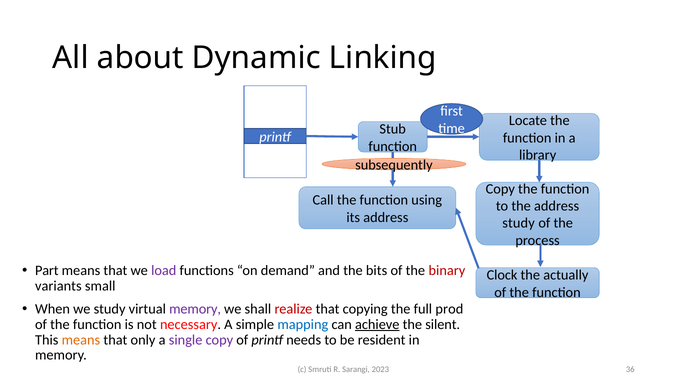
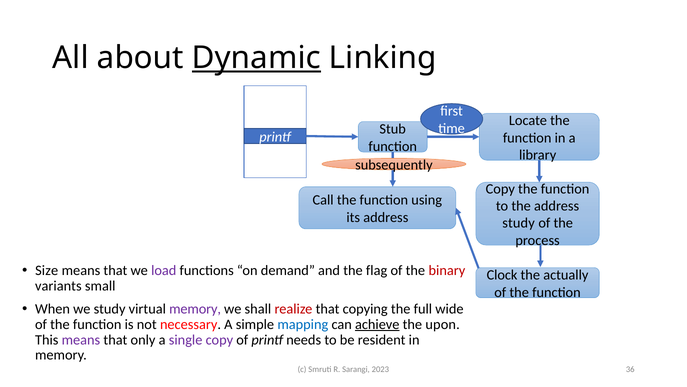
Dynamic underline: none -> present (256, 58)
Part: Part -> Size (47, 270)
bits: bits -> flag (377, 270)
prod: prod -> wide (449, 308)
silent: silent -> upon (443, 324)
means colour: orange -> purple (81, 339)
